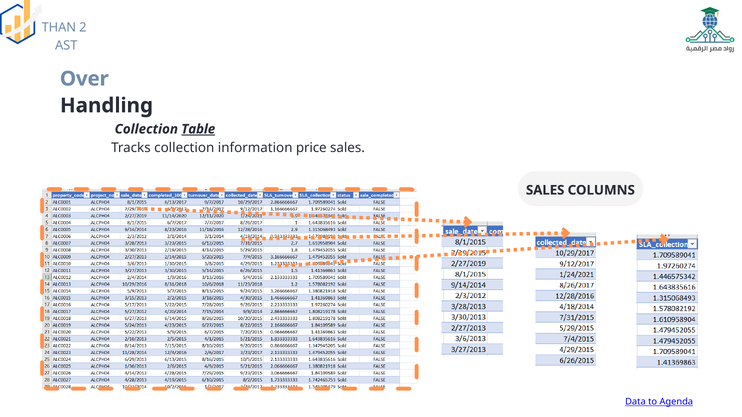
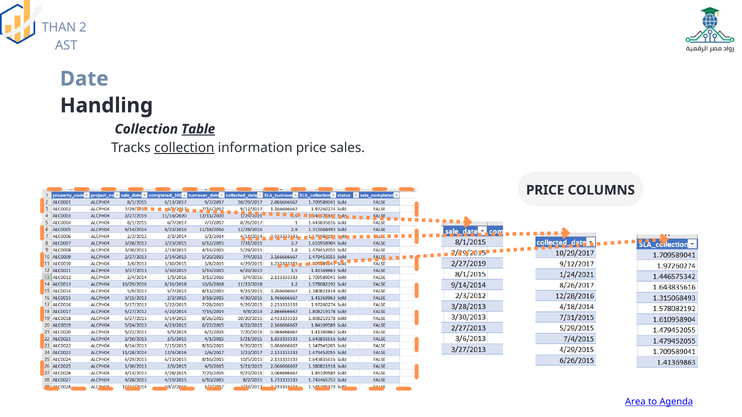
Over: Over -> Date (84, 79)
collection underline: none -> present (184, 148)
SALES: SALES -> PRICE (545, 190)
Data: Data -> Area (635, 402)
